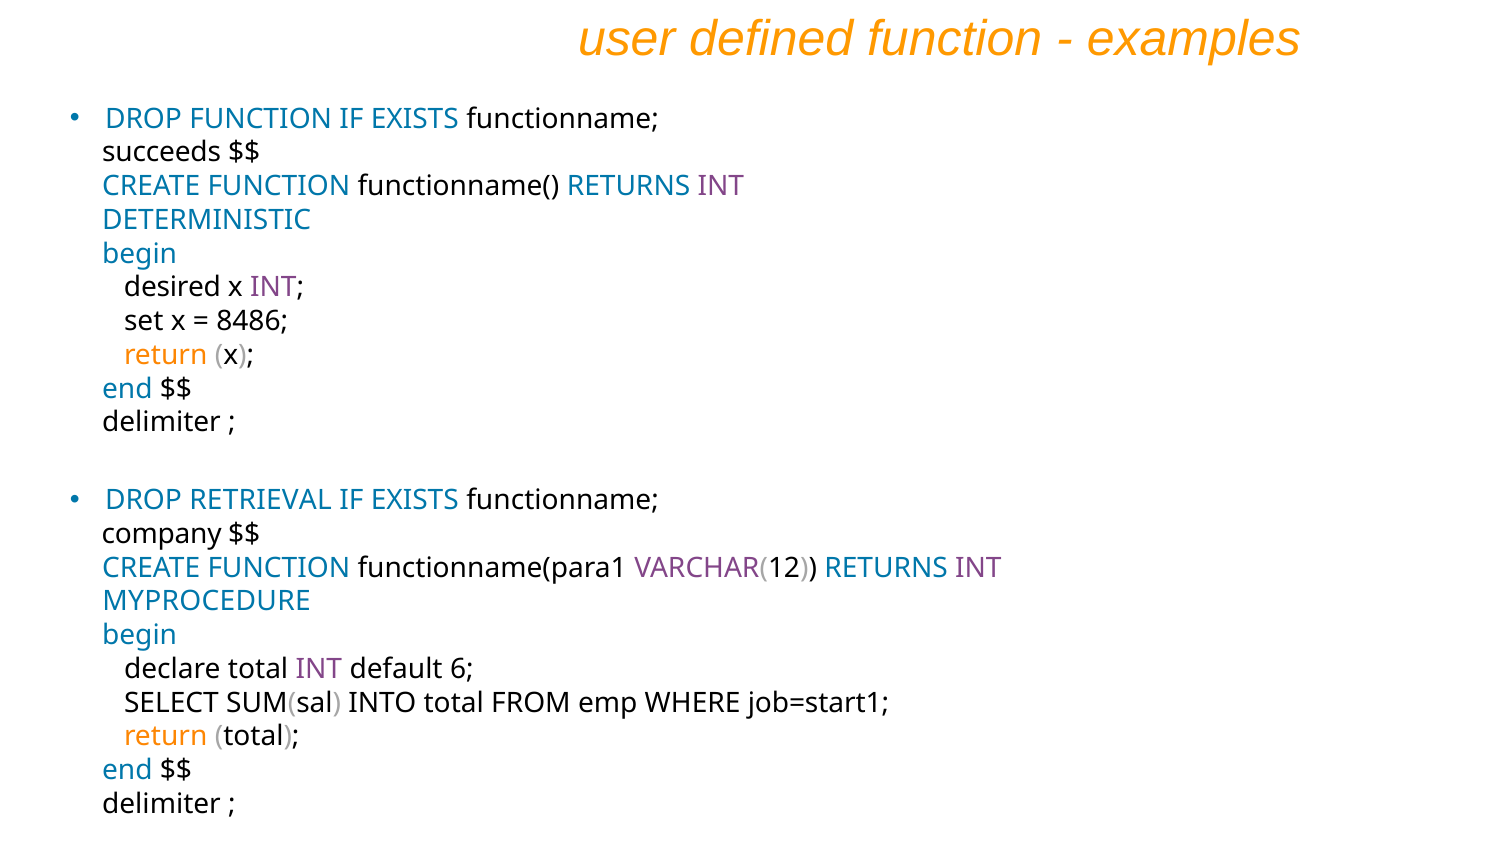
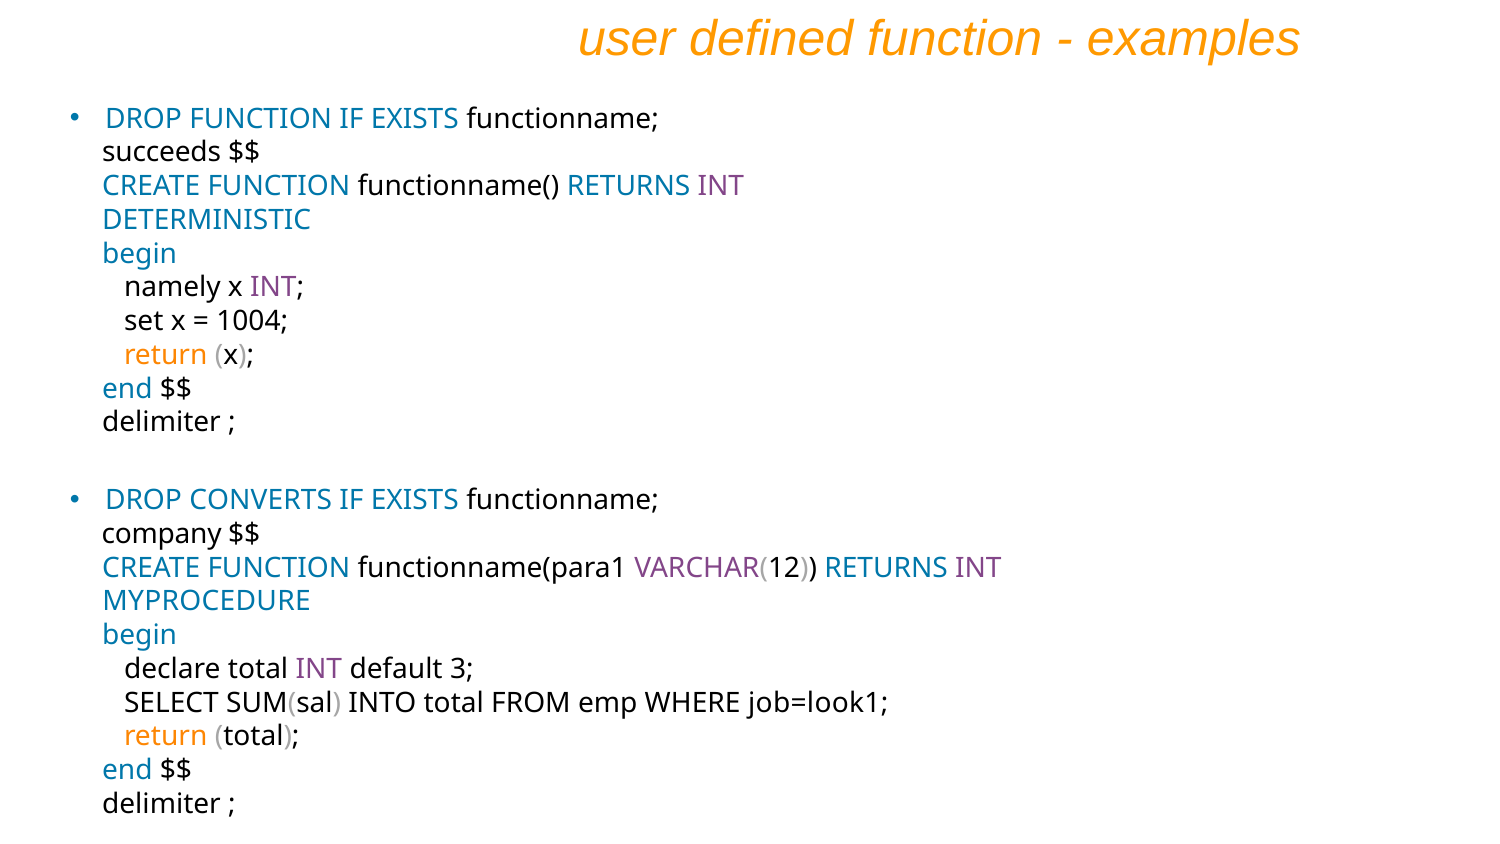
desired: desired -> namely (172, 288)
8486: 8486 -> 1004 (252, 321)
RETRIEVAL: RETRIEVAL -> CONVERTS (261, 500)
6: 6 -> 3 (462, 669)
job=start1: job=start1 -> job=look1 (818, 703)
